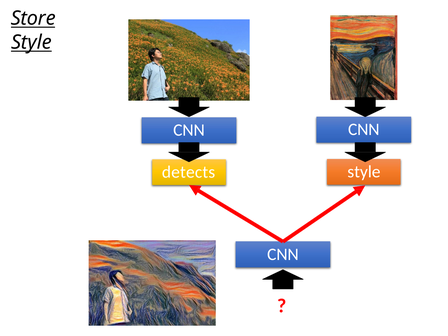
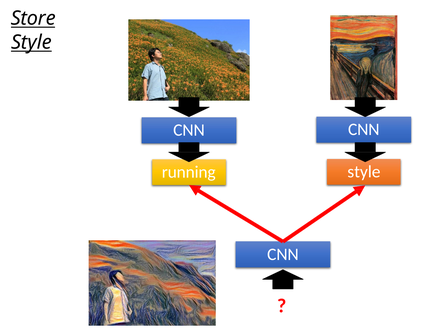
detects: detects -> running (189, 172)
